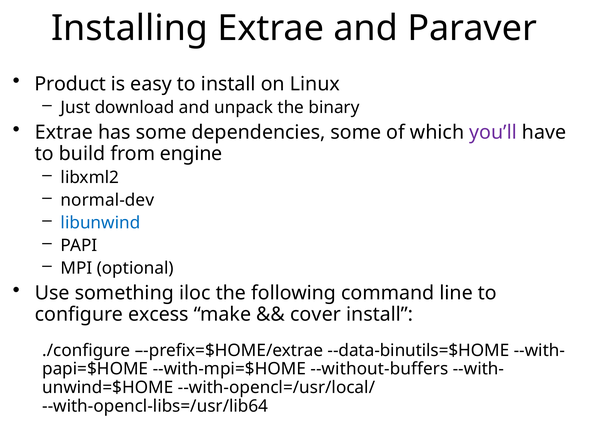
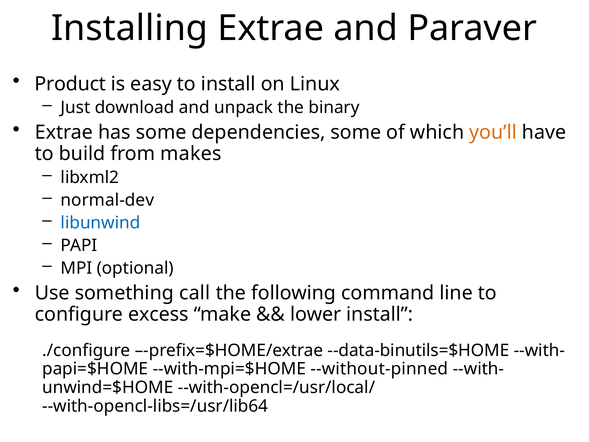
you’ll colour: purple -> orange (493, 132)
engine: engine -> makes (191, 154)
iloc: iloc -> call (195, 293)
cover: cover -> lower (316, 314)
--without-buffers: --without-buffers -> --without-pinned (379, 369)
